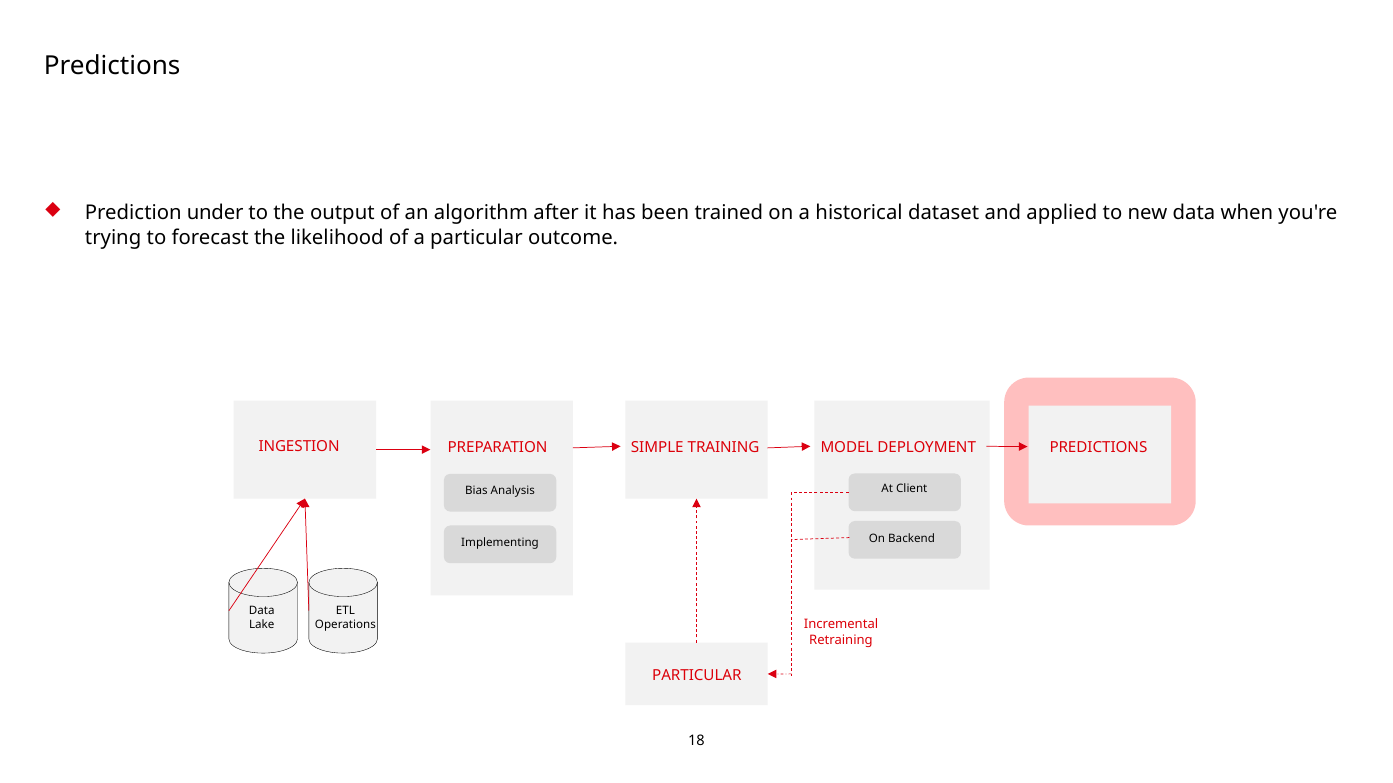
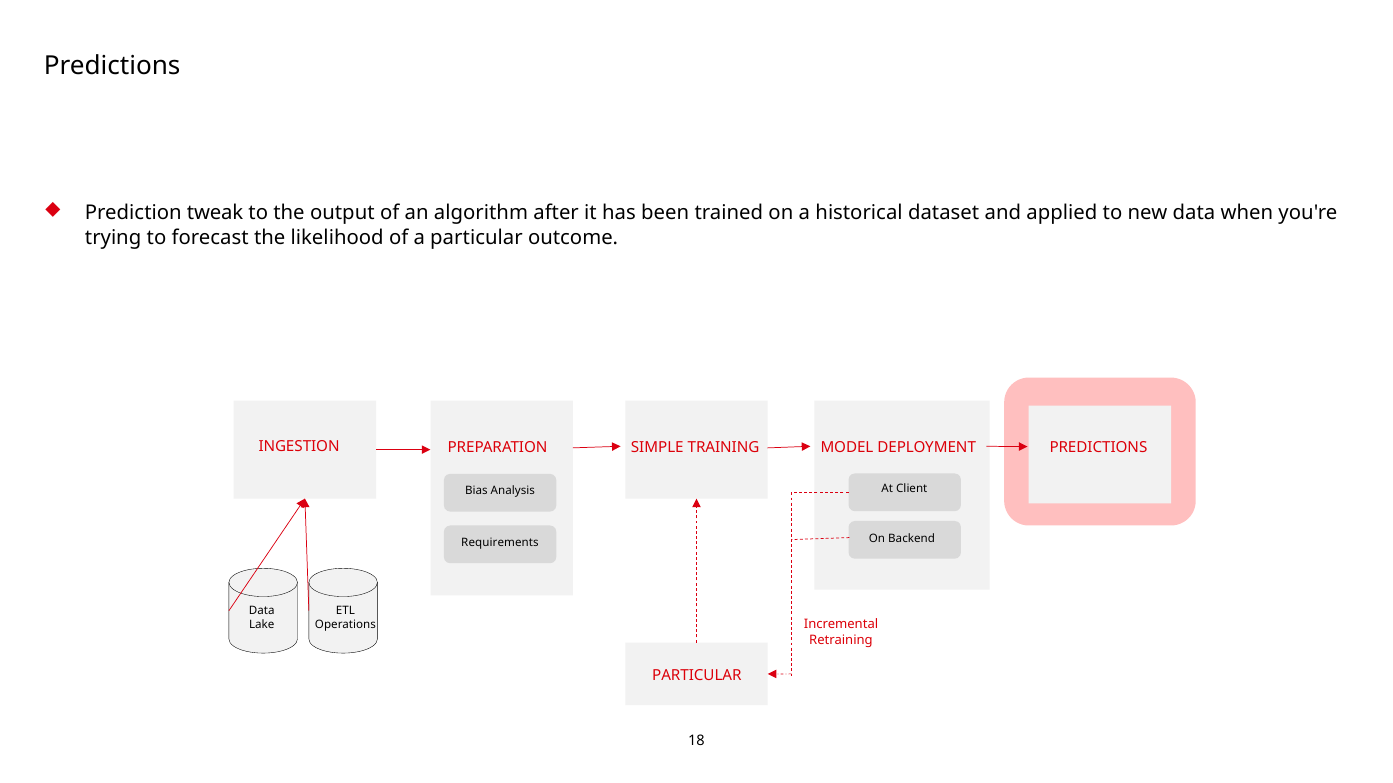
under: under -> tweak (215, 213)
Implementing: Implementing -> Requirements (500, 543)
